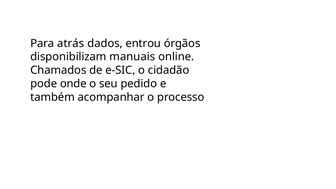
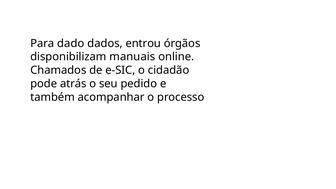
atrás: atrás -> dado (71, 43)
onde: onde -> atrás (73, 84)
